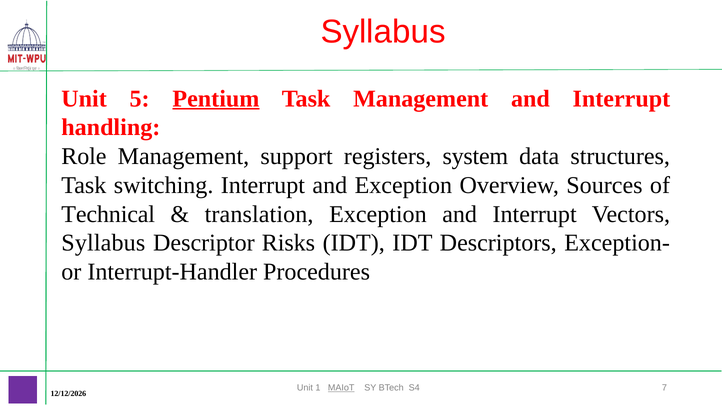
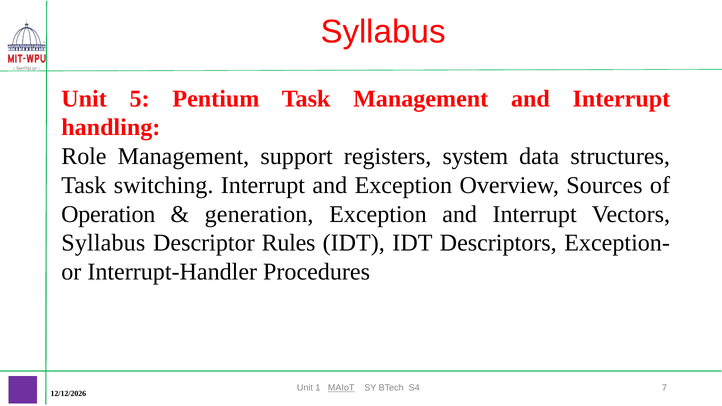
Pentium underline: present -> none (216, 99)
Technical: Technical -> Operation (108, 214)
translation: translation -> generation (259, 214)
Risks: Risks -> Rules (289, 243)
